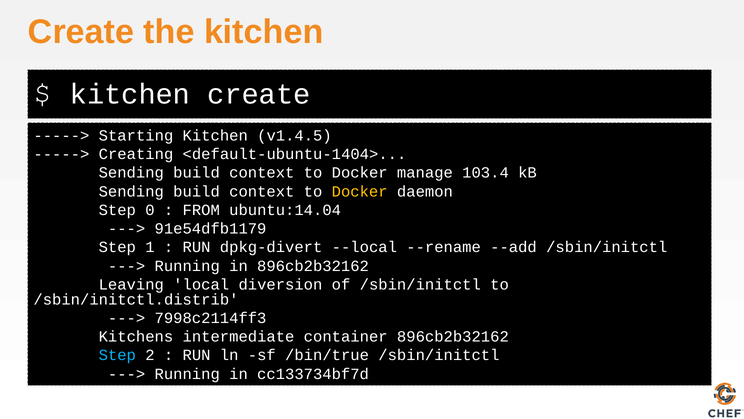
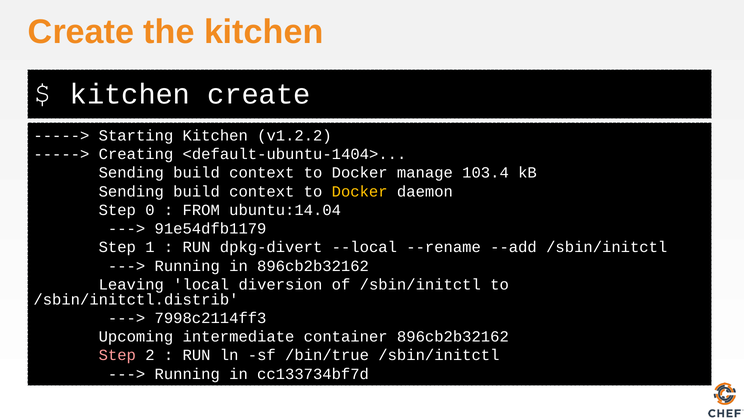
v1.4.5: v1.4.5 -> v1.2.2 (294, 135)
Kitchens: Kitchens -> Upcoming (136, 336)
Step colour: light blue -> pink (117, 355)
